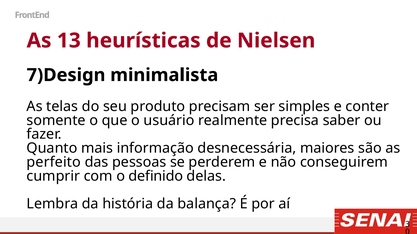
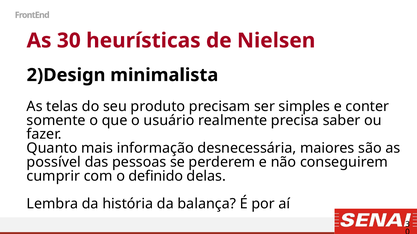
13: 13 -> 30 (69, 41)
7)Design: 7)Design -> 2)Design (66, 75)
perfeito: perfeito -> possível (54, 162)
